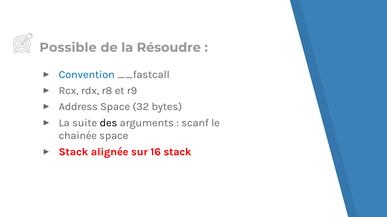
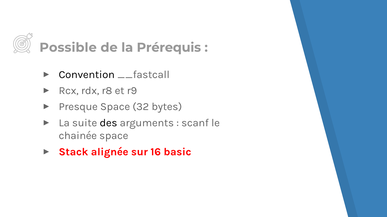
Résoudre: Résoudre -> Prérequis (169, 48)
Convention colour: blue -> black (87, 75)
Address: Address -> Presque (78, 107)
16 stack: stack -> basic (177, 152)
